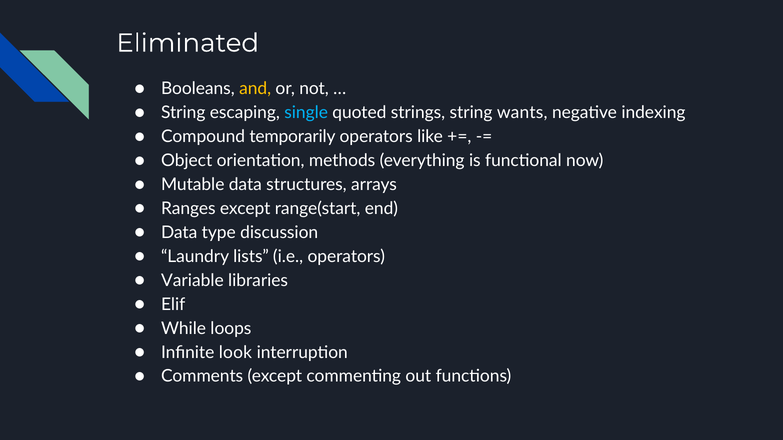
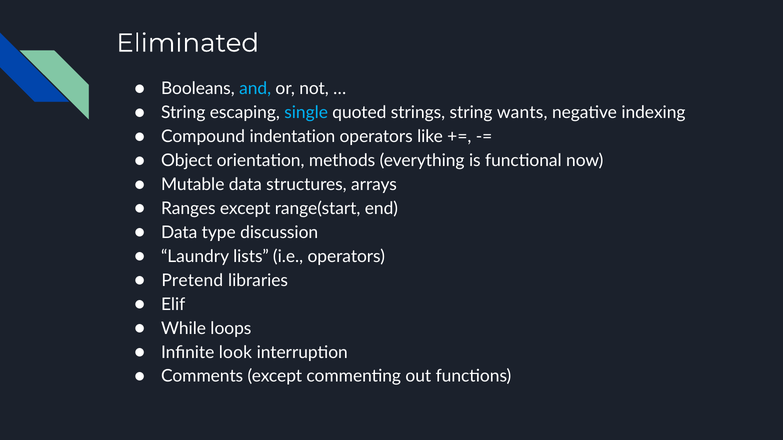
and colour: yellow -> light blue (255, 89)
temporarily: temporarily -> indentation (292, 137)
Variable: Variable -> Pretend (192, 281)
